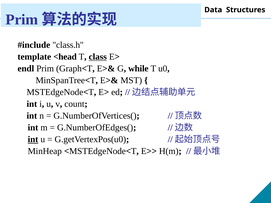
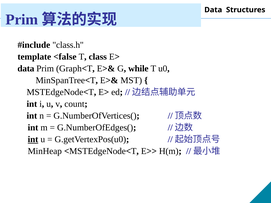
<head: <head -> <false (65, 57)
class underline: present -> none (98, 57)
endl: endl -> data (26, 69)
